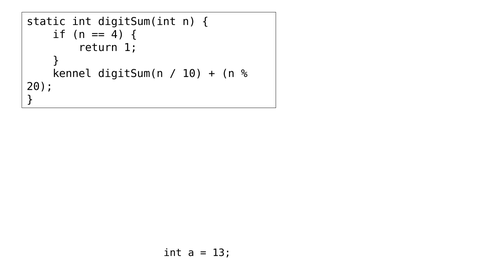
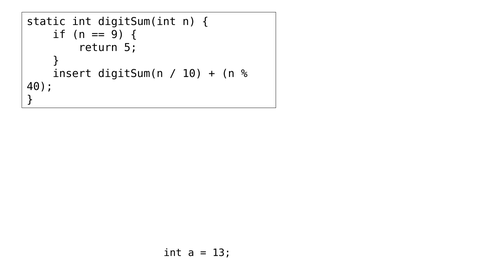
4: 4 -> 9 (118, 35)
1: 1 -> 5 (131, 48)
kennel: kennel -> insert (72, 74)
20: 20 -> 40 (40, 87)
